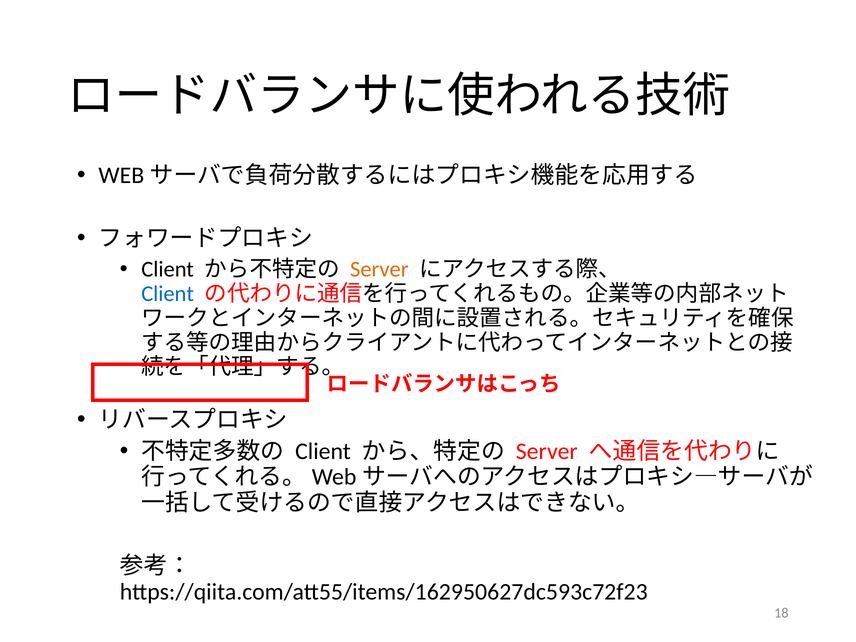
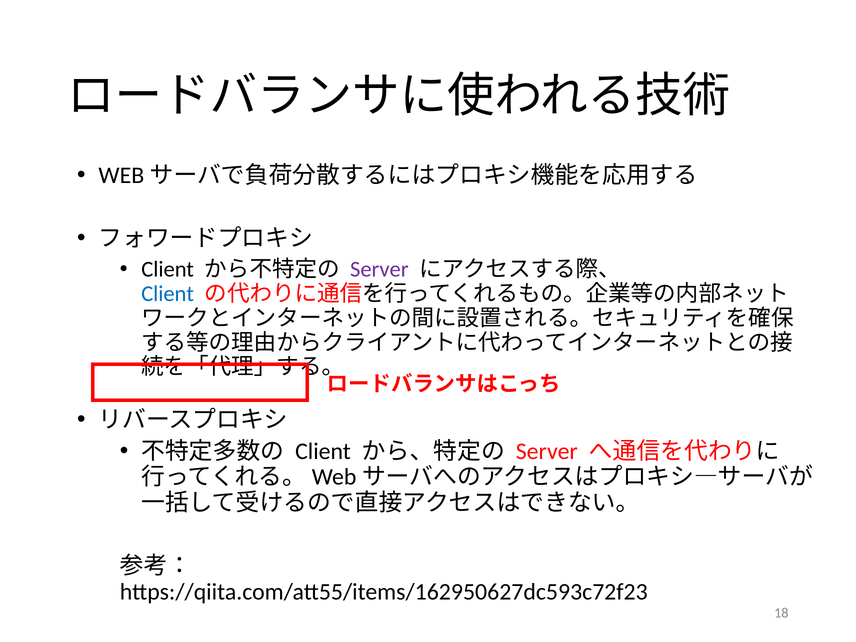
Server colour: orange -> purple (379, 269)
